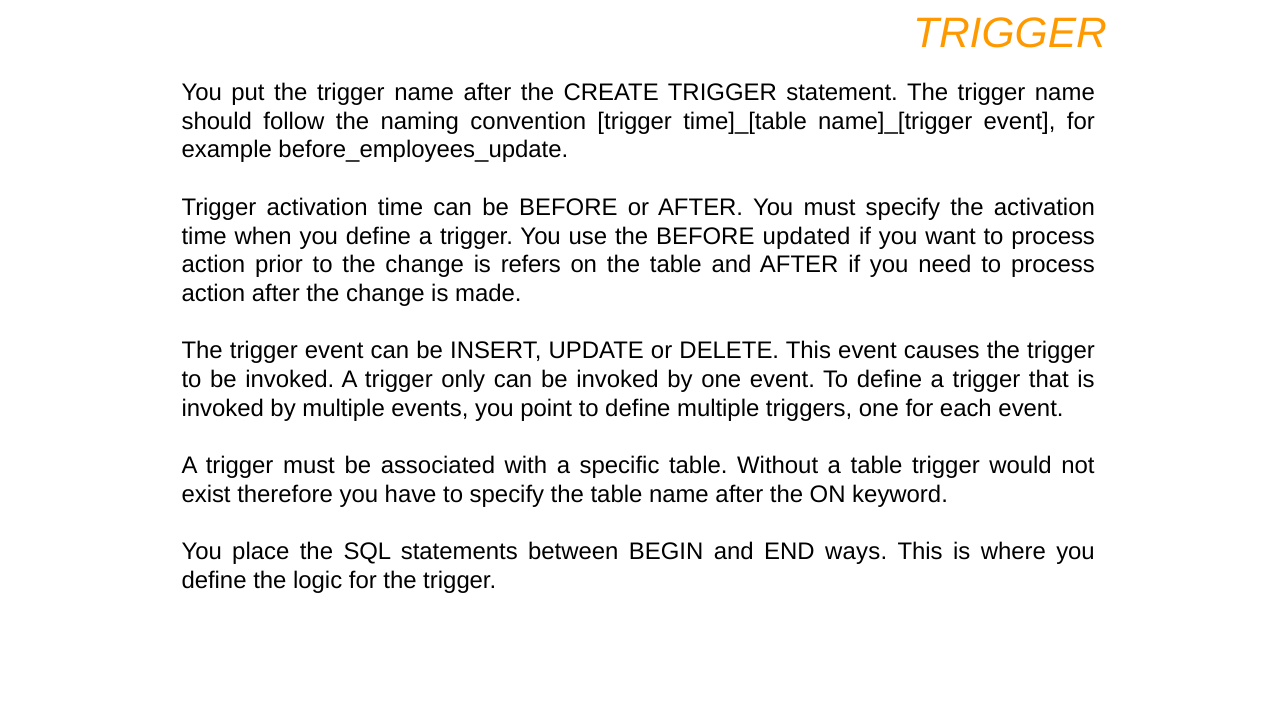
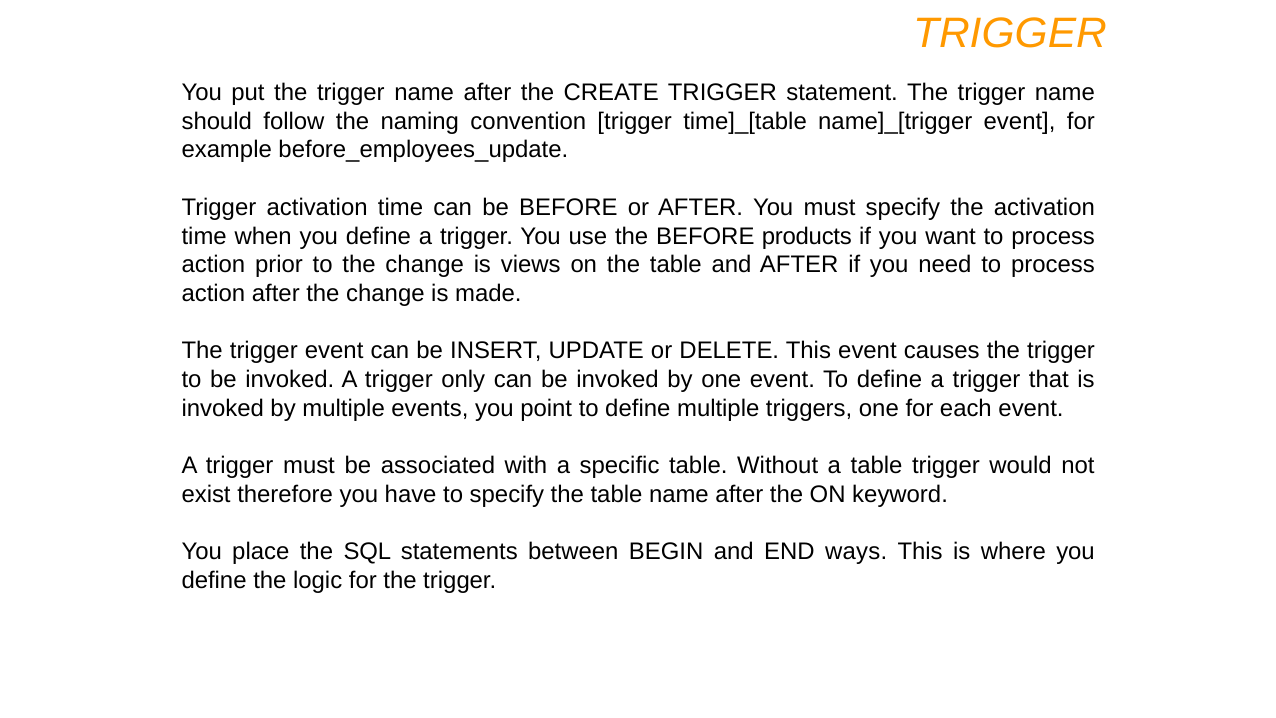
updated: updated -> products (807, 236)
refers: refers -> views (531, 265)
